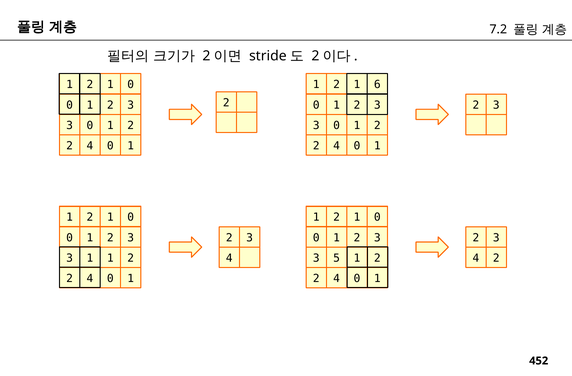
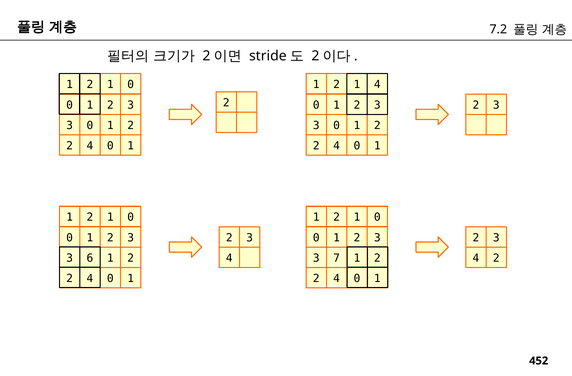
1 6: 6 -> 4 (377, 85)
1: 1 -> 6 (90, 258)
5: 5 -> 7 (337, 258)
